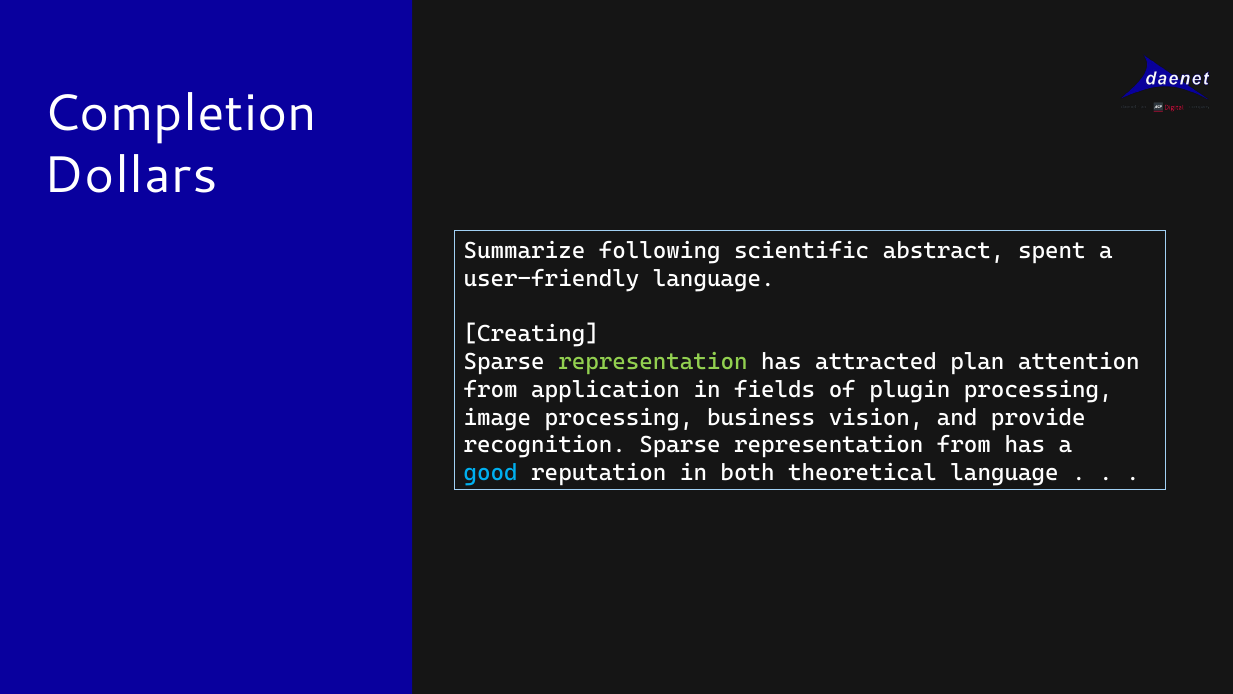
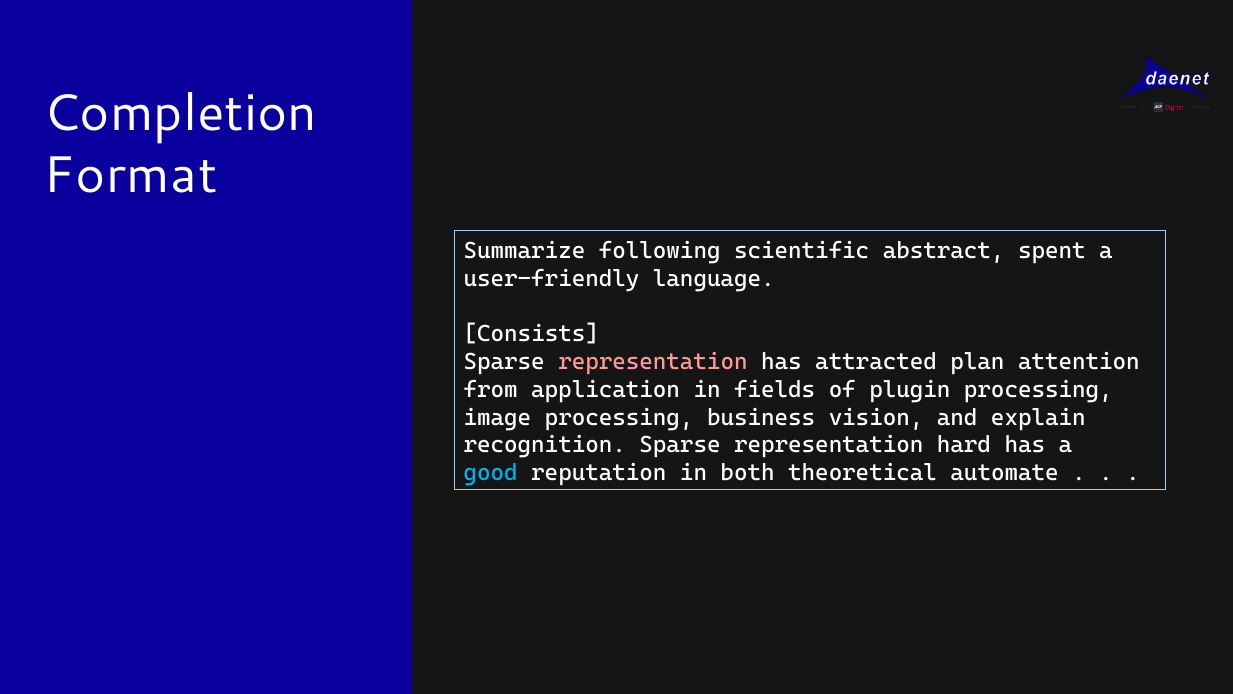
Dollars: Dollars -> Format (131, 175)
Creating: Creating -> Consists (531, 334)
representation colour: light green -> pink (653, 362)
provide: provide -> explain (1038, 417)
representation from: from -> hard (964, 445)
theoretical language: language -> automate (1005, 473)
